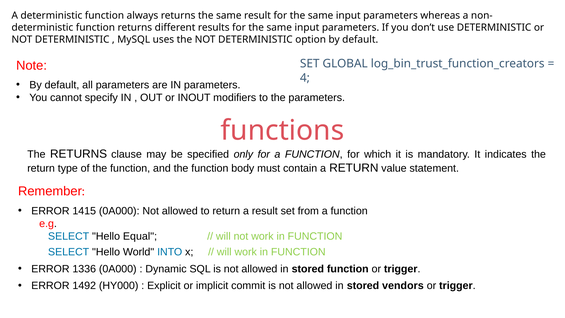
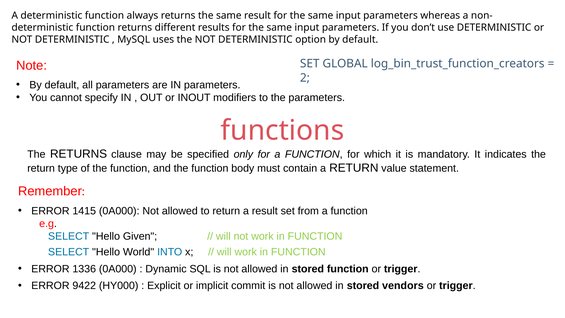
4: 4 -> 2 (305, 78)
Equal: Equal -> Given (140, 236)
1492: 1492 -> 9422 (84, 286)
